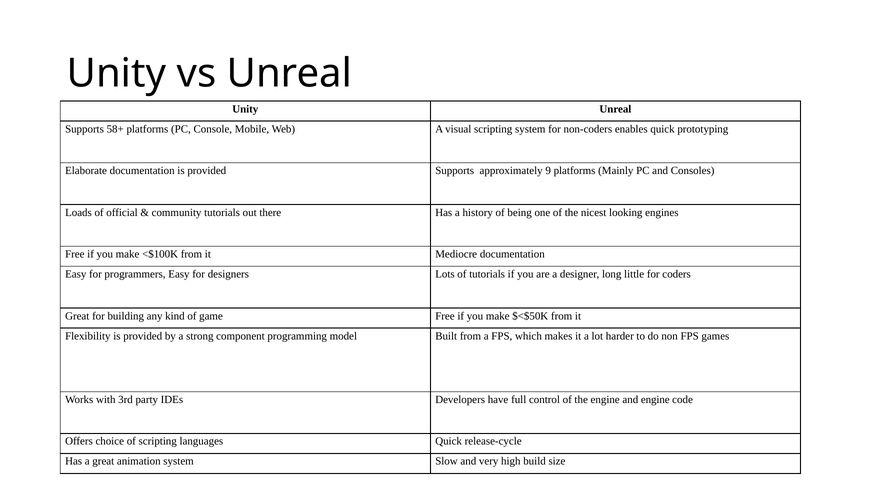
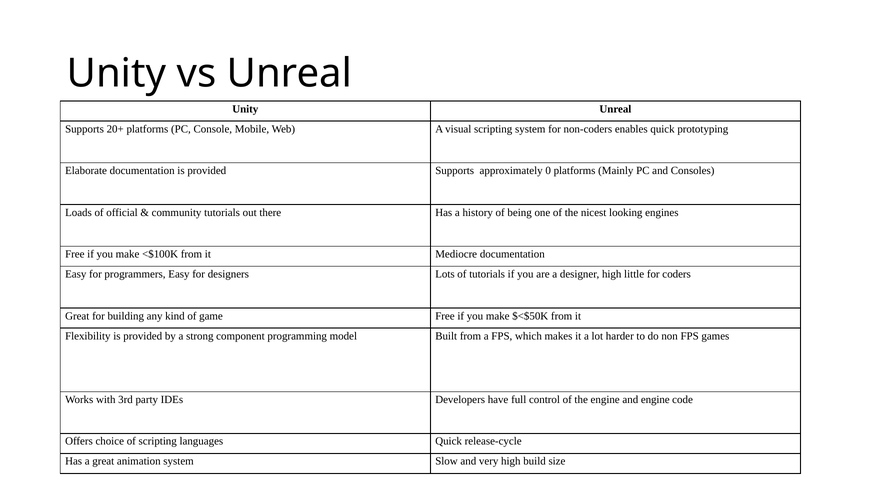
58+: 58+ -> 20+ (115, 129)
9: 9 -> 0 (548, 171)
designer long: long -> high (612, 274)
